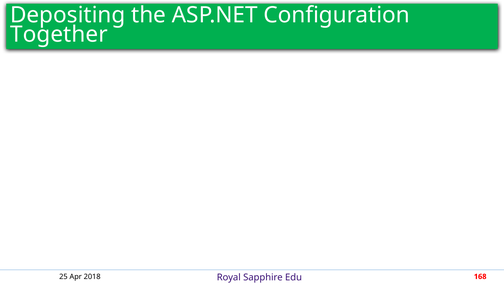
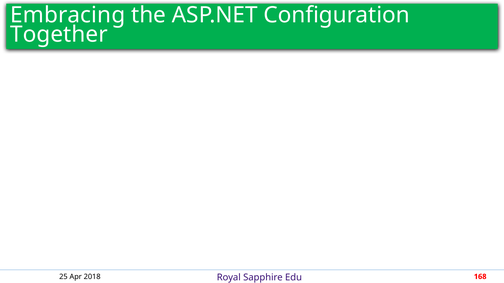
Depositing: Depositing -> Embracing (68, 15)
